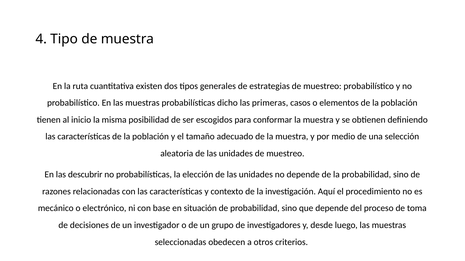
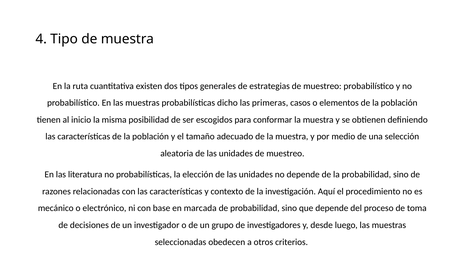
descubrir: descubrir -> literatura (85, 175)
situación: situación -> marcada (200, 209)
